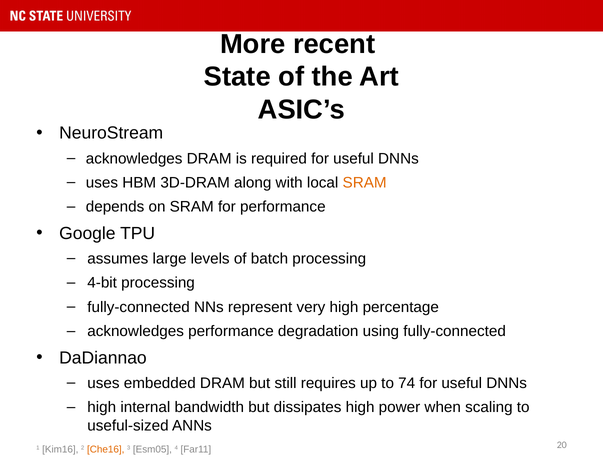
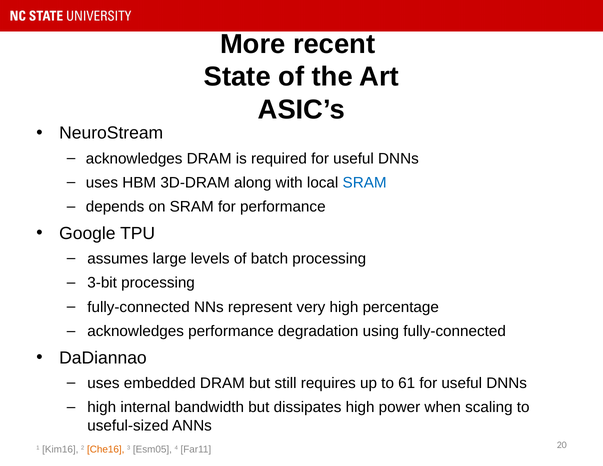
SRAM colour: orange -> blue (365, 183)
4-bit: 4-bit -> 3-bit (102, 283)
74: 74 -> 61 (407, 383)
